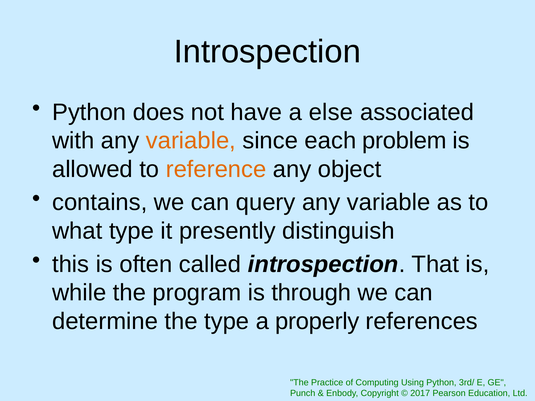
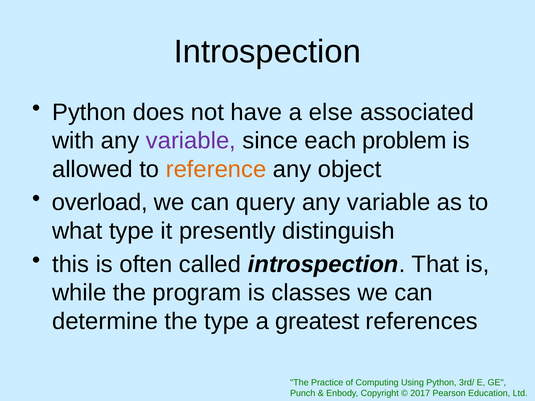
variable colour: orange -> purple (191, 141)
contains: contains -> overload (100, 203)
through: through -> classes (311, 293)
properly: properly -> greatest (317, 322)
